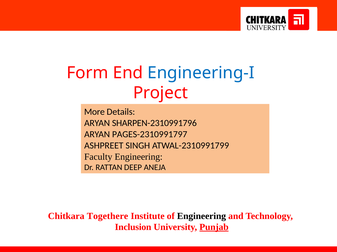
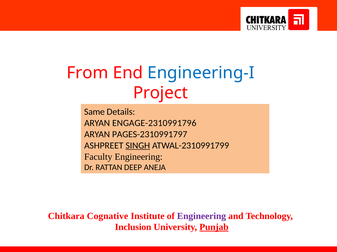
Form: Form -> From (87, 73)
More: More -> Same (94, 112)
SHARPEN-2310991796: SHARPEN-2310991796 -> ENGAGE-2310991796 (154, 123)
SINGH underline: none -> present (138, 146)
Togethere: Togethere -> Cognative (108, 217)
Engineering colour: black -> purple (201, 217)
